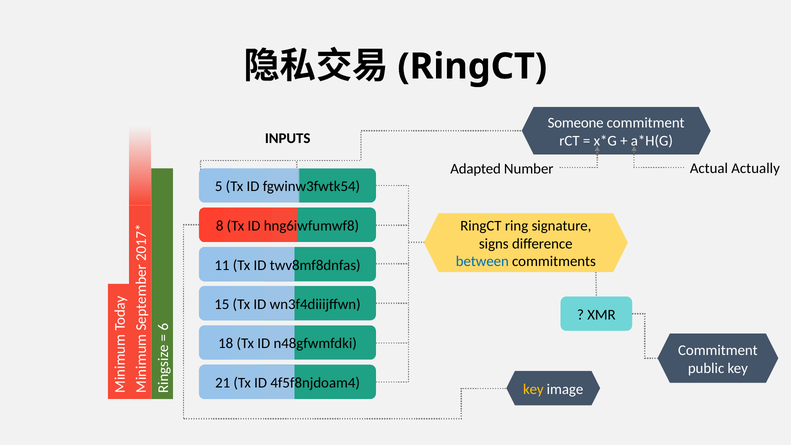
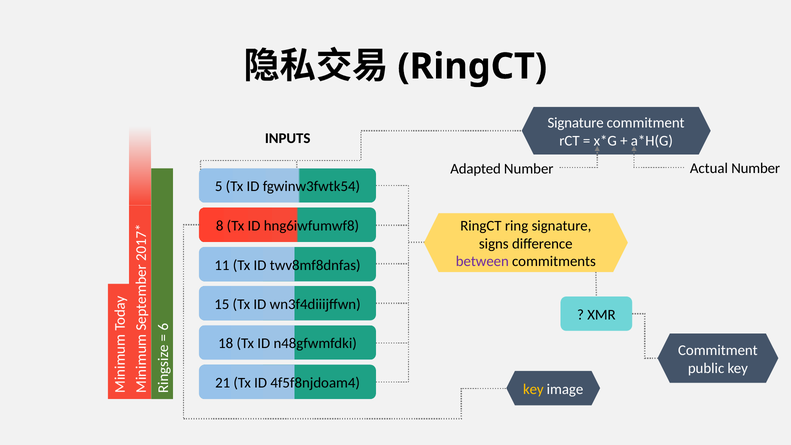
Someone: Someone -> Signature (576, 123)
Actual Actually: Actually -> Number (756, 168)
between colour: blue -> purple (482, 261)
